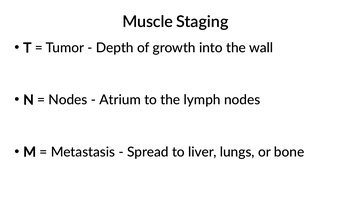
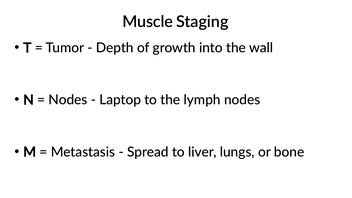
Atrium: Atrium -> Laptop (120, 100)
